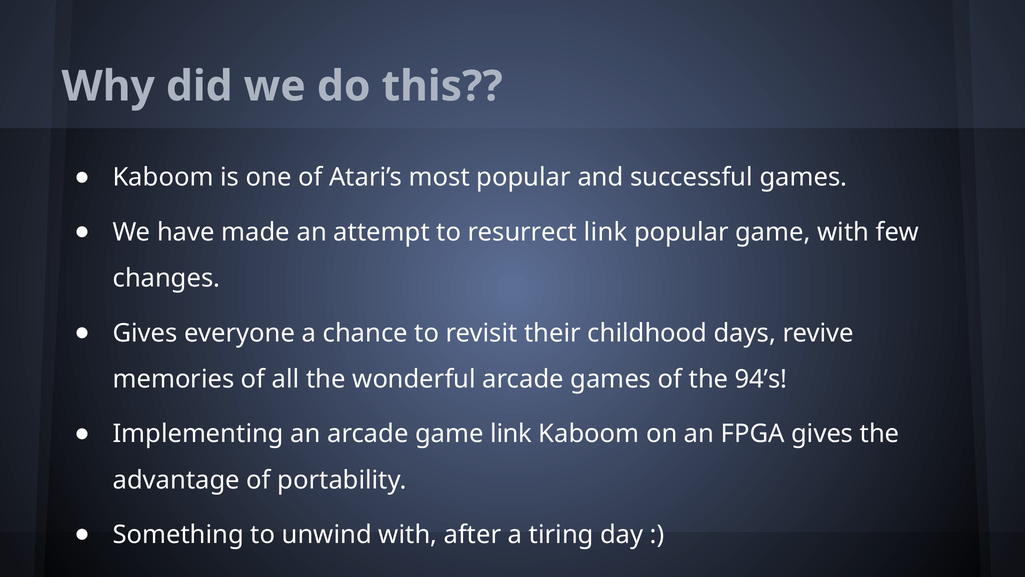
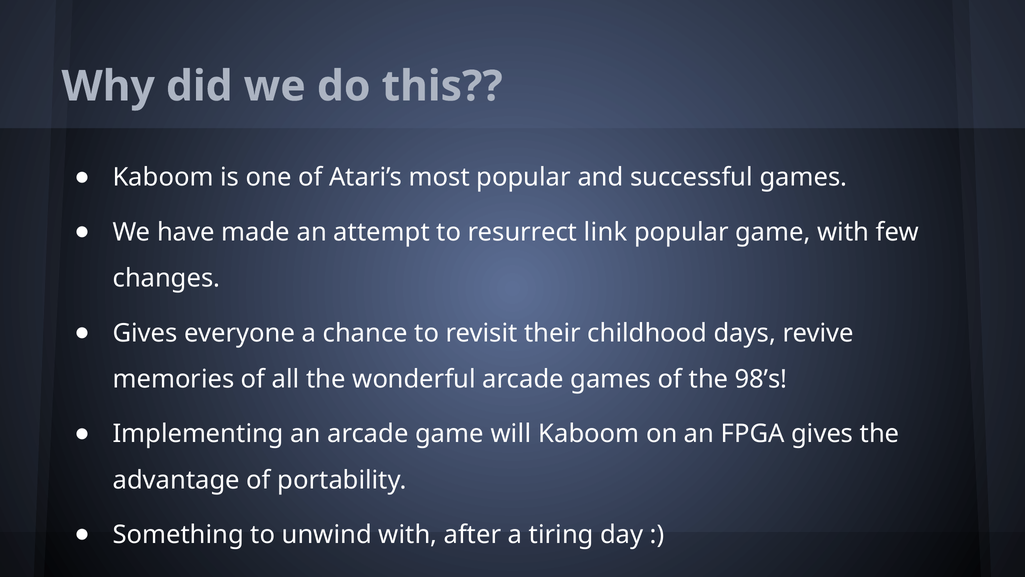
94’s: 94’s -> 98’s (761, 379)
game link: link -> will (511, 434)
